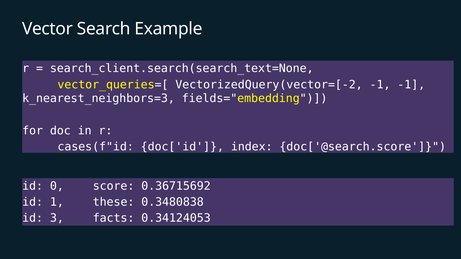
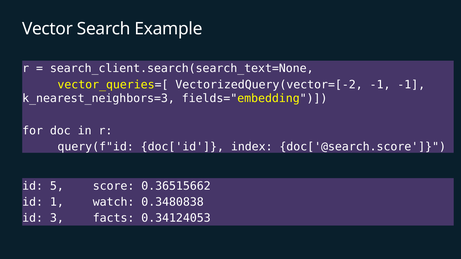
cases(f"id: cases(f"id -> query(f"id (96, 147)
0: 0 -> 5 (57, 186)
0.36715692: 0.36715692 -> 0.36515662 (176, 186)
these: these -> watch (114, 202)
